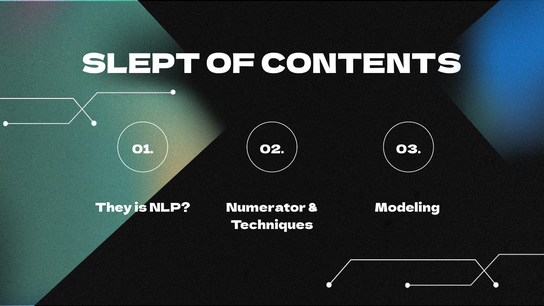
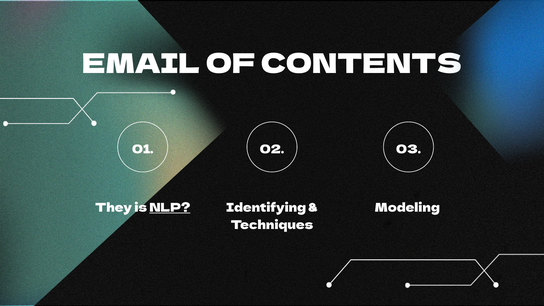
SLEPT: SLEPT -> EMAIL (141, 64)
NLP underline: none -> present (170, 208)
Numerator: Numerator -> Identifying (266, 208)
